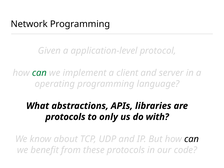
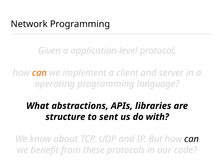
can colour: green -> orange (39, 73)
protocols: protocols -> structure (65, 117)
only: only -> sent (109, 117)
